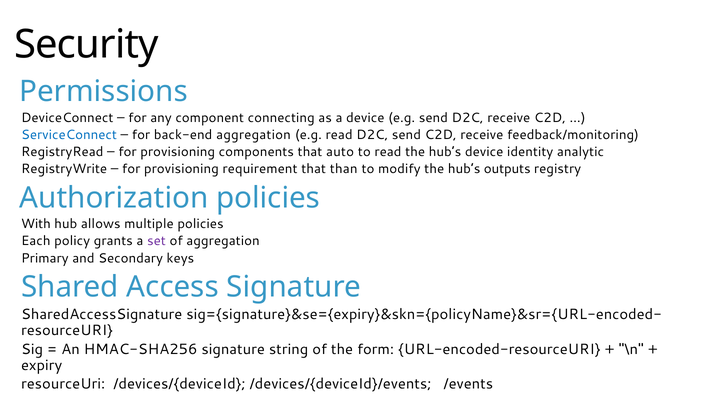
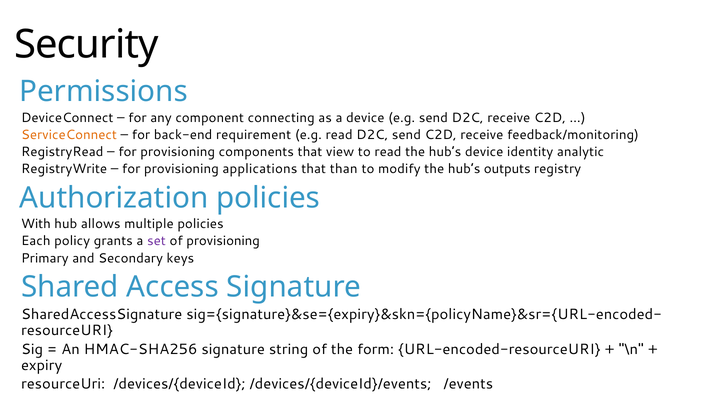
ServiceConnect colour: blue -> orange (69, 135)
back-end aggregation: aggregation -> requirement (254, 135)
auto: auto -> view (340, 152)
requirement: requirement -> applications (260, 169)
of aggregation: aggregation -> provisioning (223, 241)
